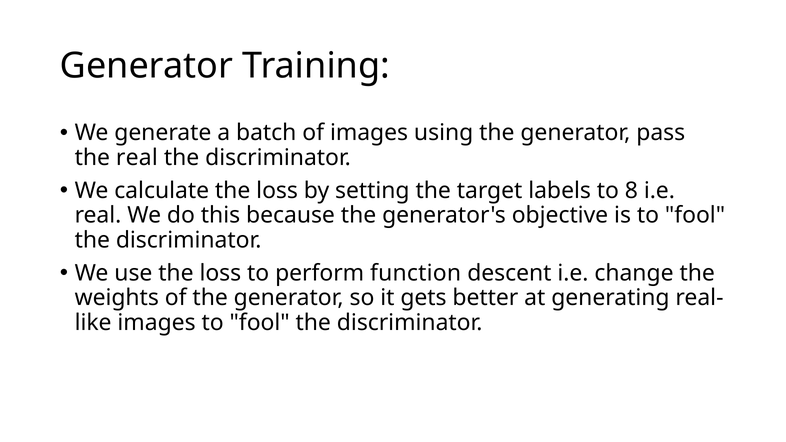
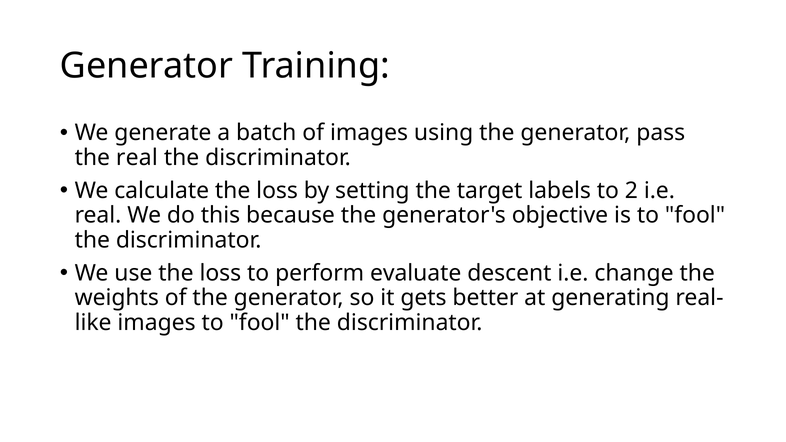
8: 8 -> 2 (631, 191)
function: function -> evaluate (416, 273)
